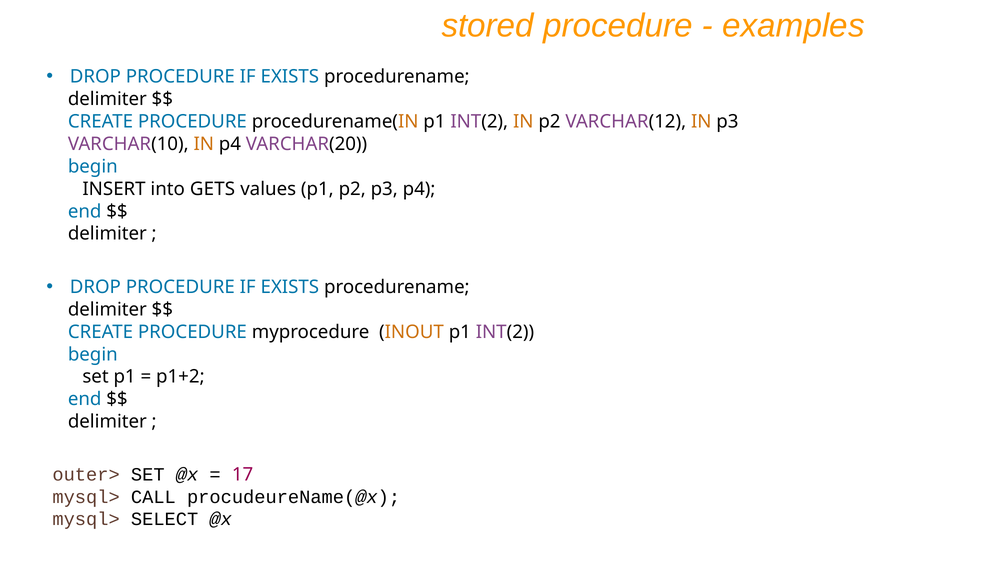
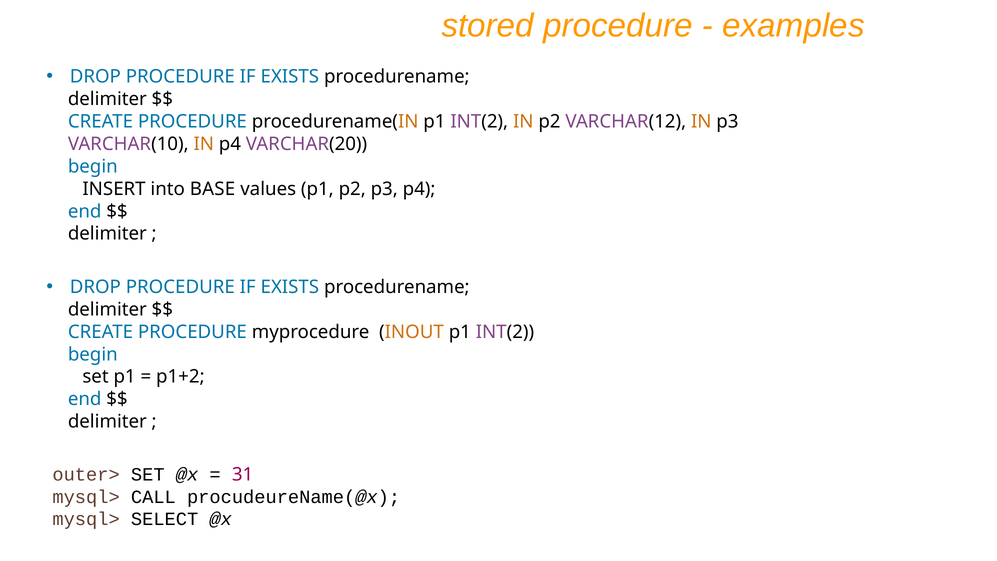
GETS: GETS -> BASE (212, 189)
17: 17 -> 31 (243, 474)
